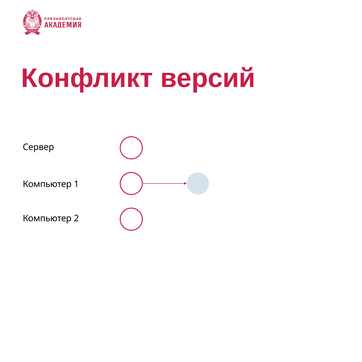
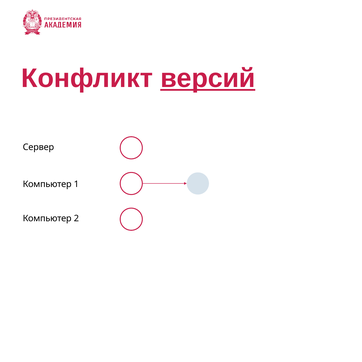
версий underline: none -> present (208, 78)
